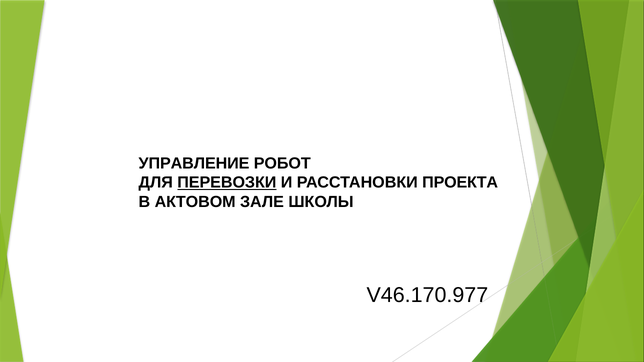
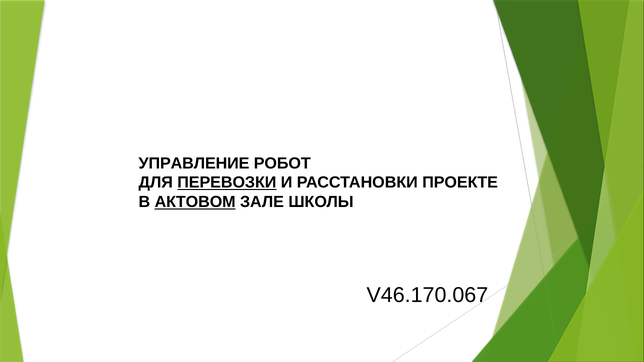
ПРОЕКТА: ПРОЕКТА -> ПРОЕКТЕ (460, 183)
АКТОВОМ underline: none -> present (195, 202)
V46.170.977: V46.170.977 -> V46.170.067 (427, 295)
